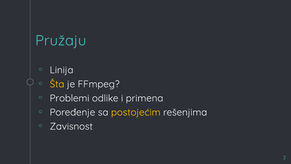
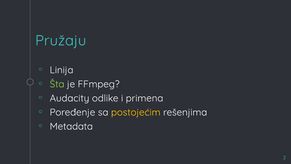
Šta colour: yellow -> light green (57, 84)
Problemi: Problemi -> Audacity (69, 98)
Zavisnost: Zavisnost -> Metadata (71, 126)
